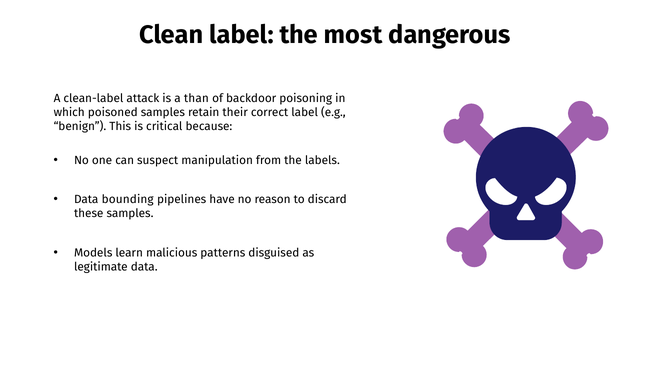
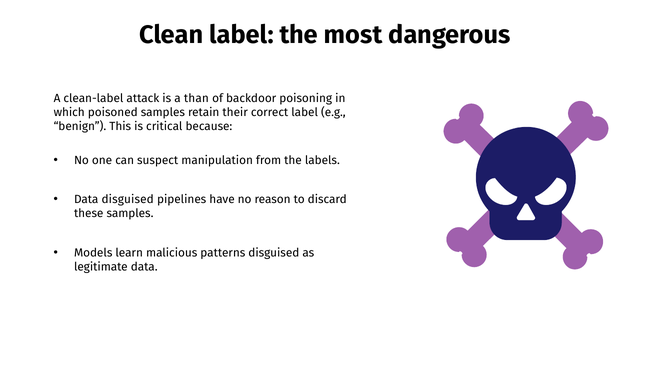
Data bounding: bounding -> disguised (128, 200)
